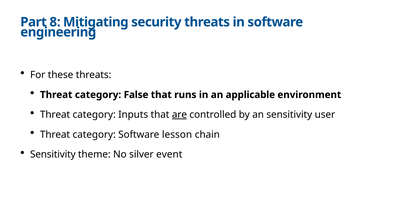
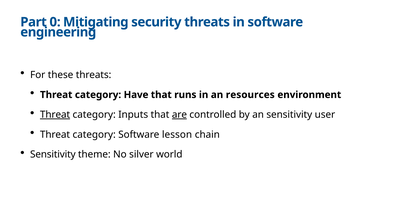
8: 8 -> 0 (55, 22)
False: False -> Have (136, 95)
applicable: applicable -> resources (250, 95)
Threat underline: none -> present (55, 114)
event: event -> world (169, 154)
